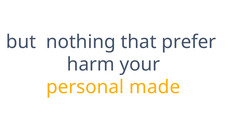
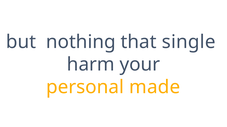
prefer: prefer -> single (189, 42)
